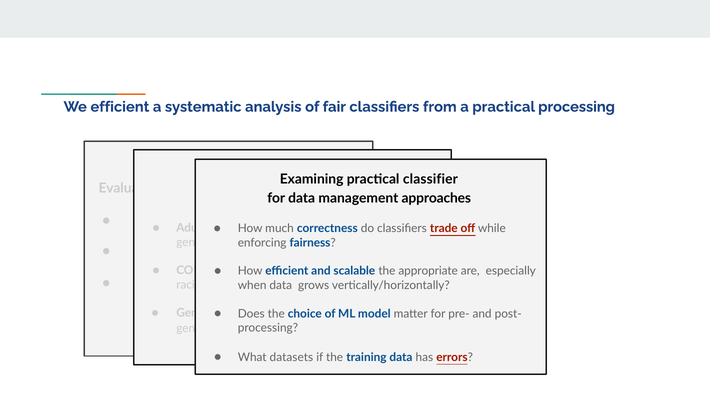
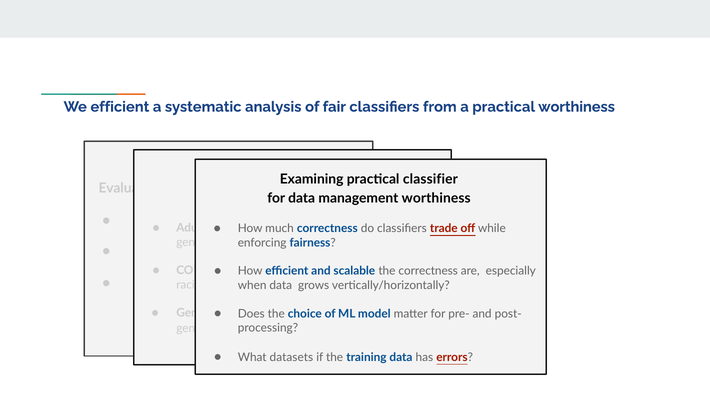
practical processing: processing -> worthiness (577, 107)
approaches: approaches -> worthiness (436, 198)
appropriate: appropriate -> correctness (428, 271)
